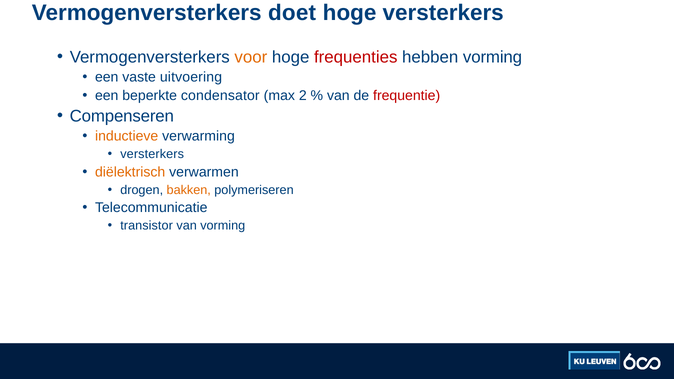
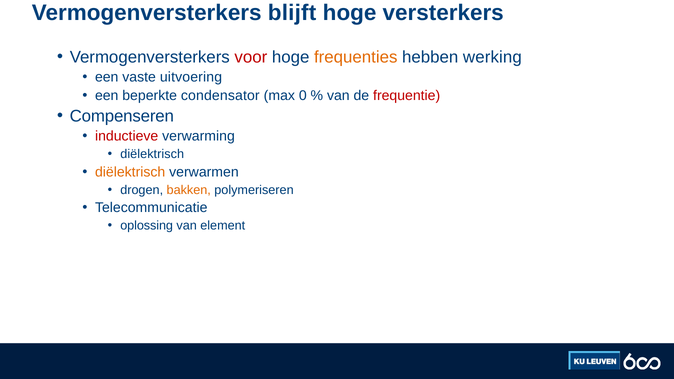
doet: doet -> blijft (292, 13)
voor colour: orange -> red (251, 57)
frequenties colour: red -> orange (356, 57)
hebben vorming: vorming -> werking (492, 57)
2: 2 -> 0 (303, 96)
inductieve colour: orange -> red (127, 136)
versterkers: versterkers -> diëlektrisch (152, 154)
transistor: transistor -> oplossing (147, 226)
van vorming: vorming -> element (223, 226)
